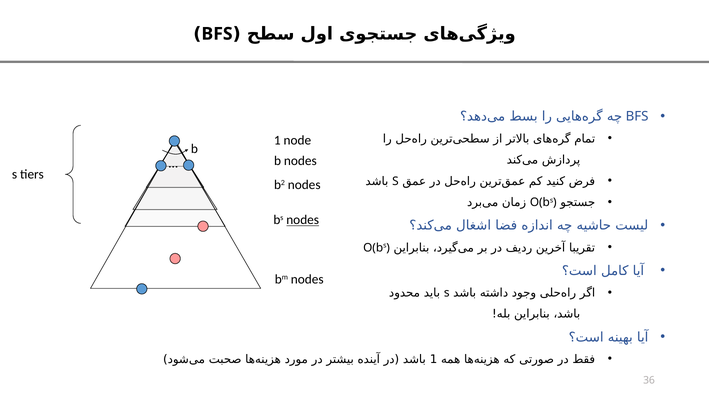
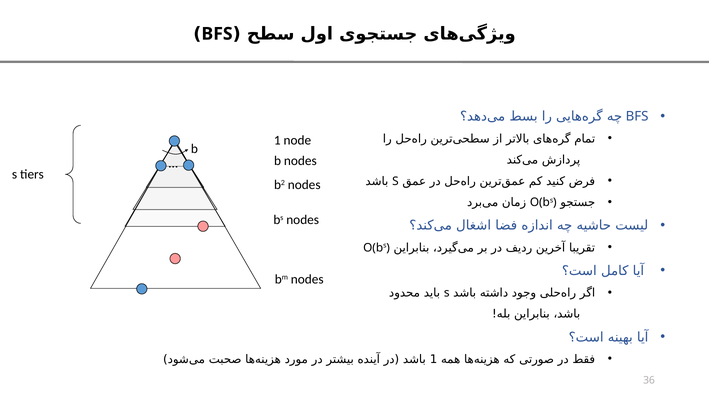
nodes underline: present -> none (303, 220)
